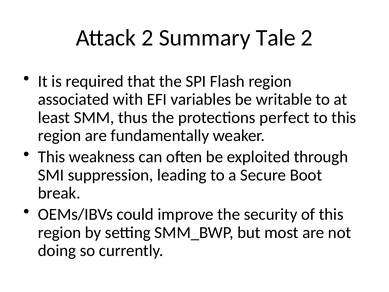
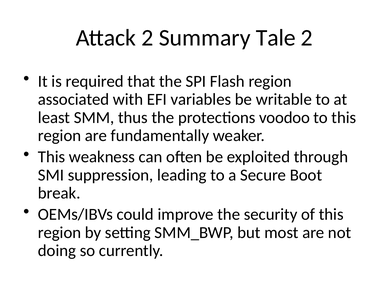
perfect: perfect -> voodoo (285, 117)
